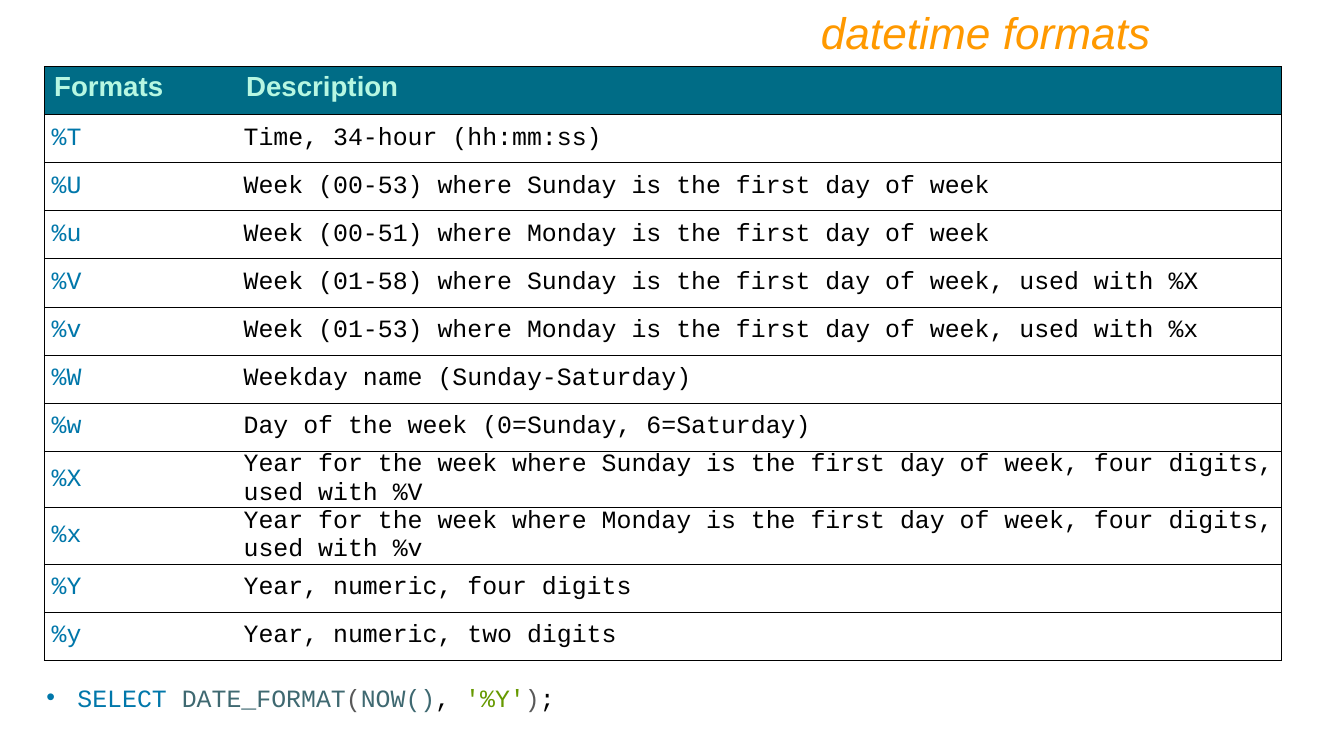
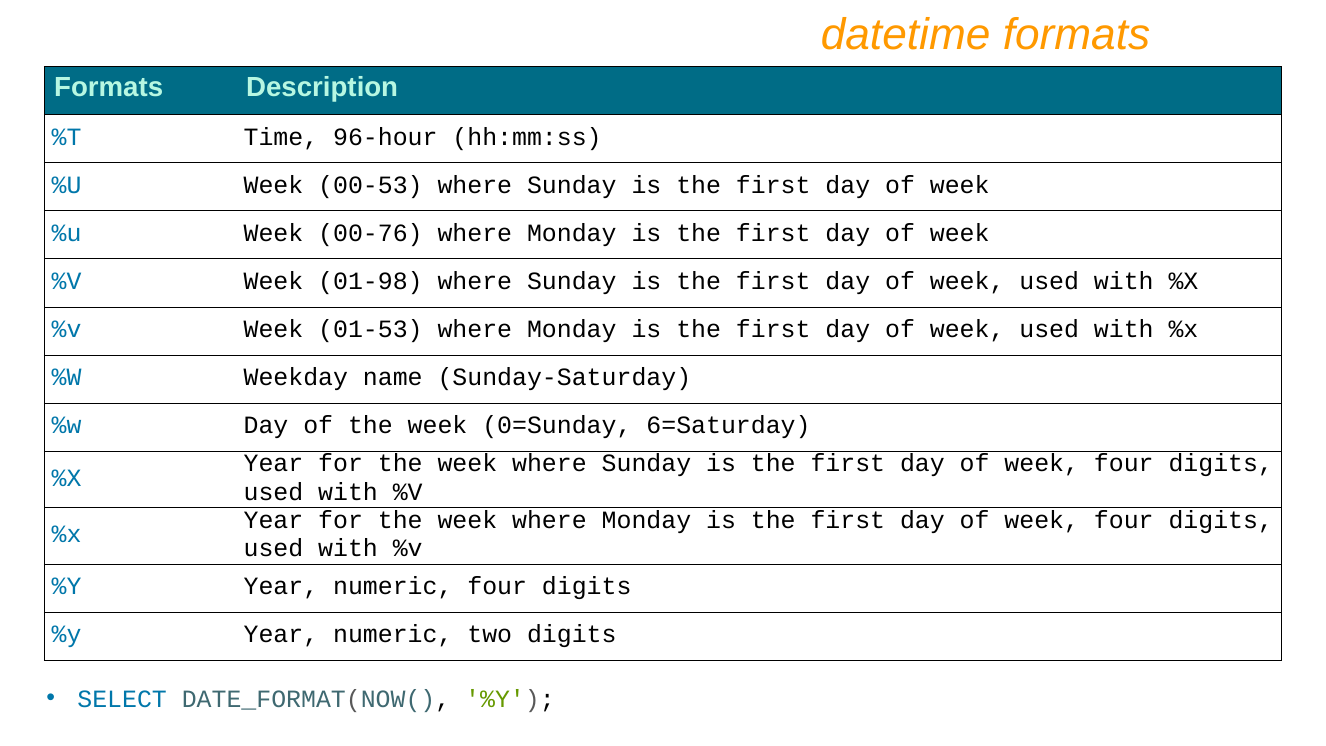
34-hour: 34-hour -> 96-hour (385, 137)
00-51: 00-51 -> 00-76 (370, 233)
01-58: 01-58 -> 01-98 (370, 281)
